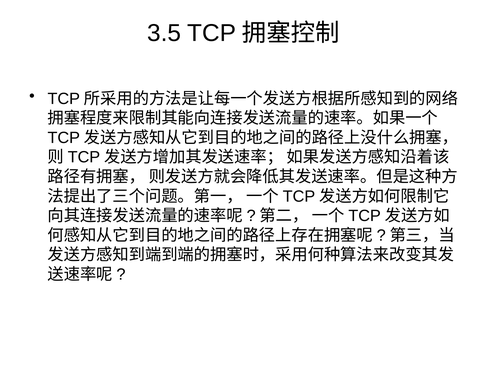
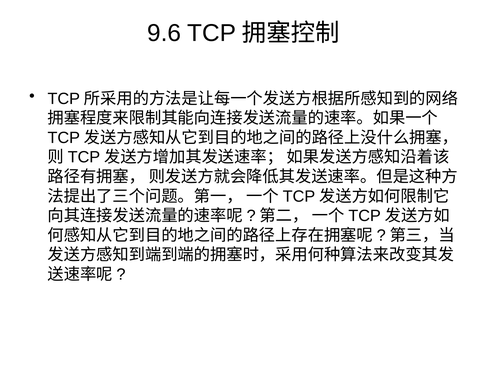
3.5: 3.5 -> 9.6 (164, 33)
